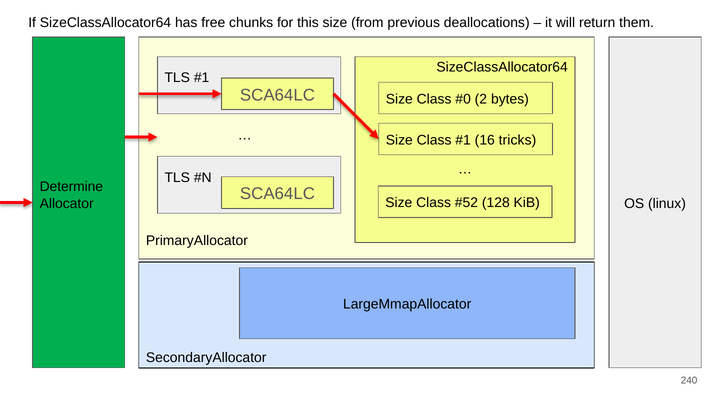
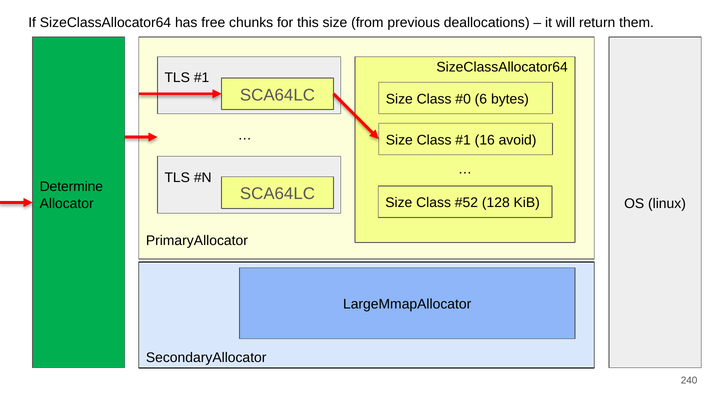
2: 2 -> 6 (481, 99)
tricks: tricks -> avoid (518, 140)
